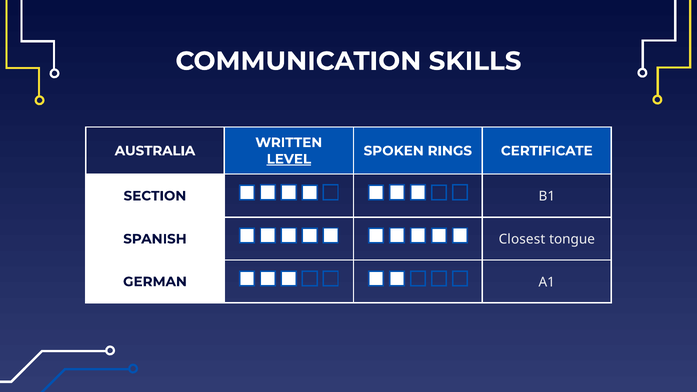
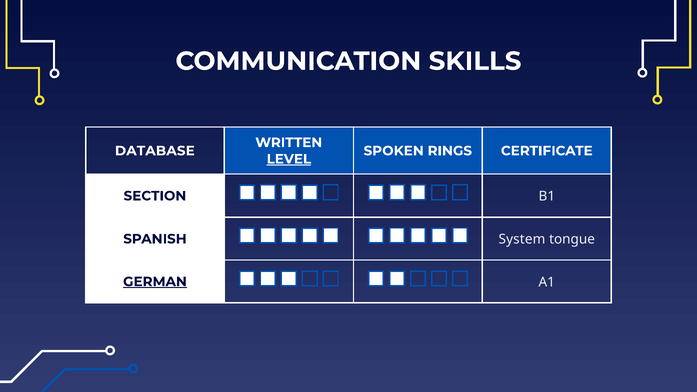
AUSTRALIA: AUSTRALIA -> DATABASE (155, 151)
Closest: Closest -> System (522, 239)
GERMAN underline: none -> present (155, 282)
